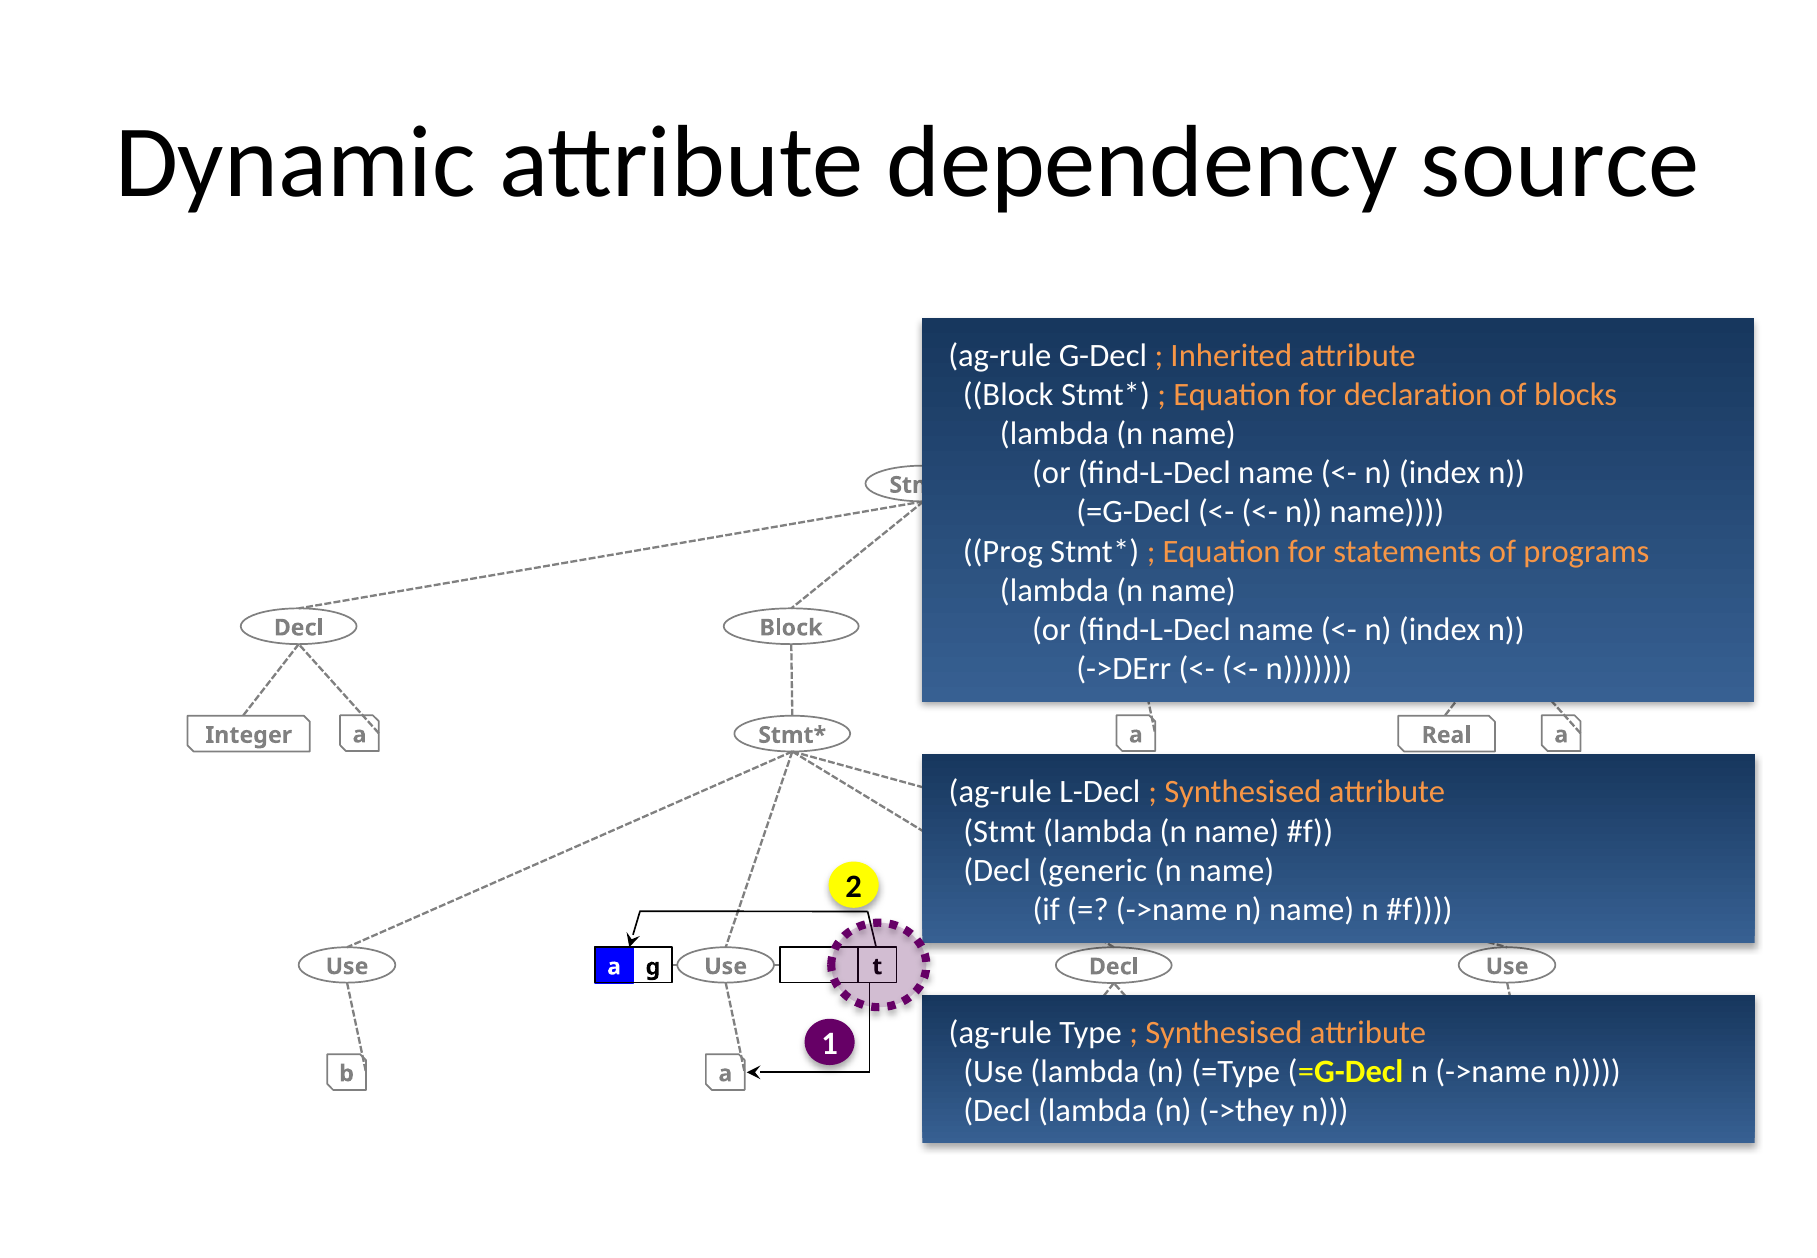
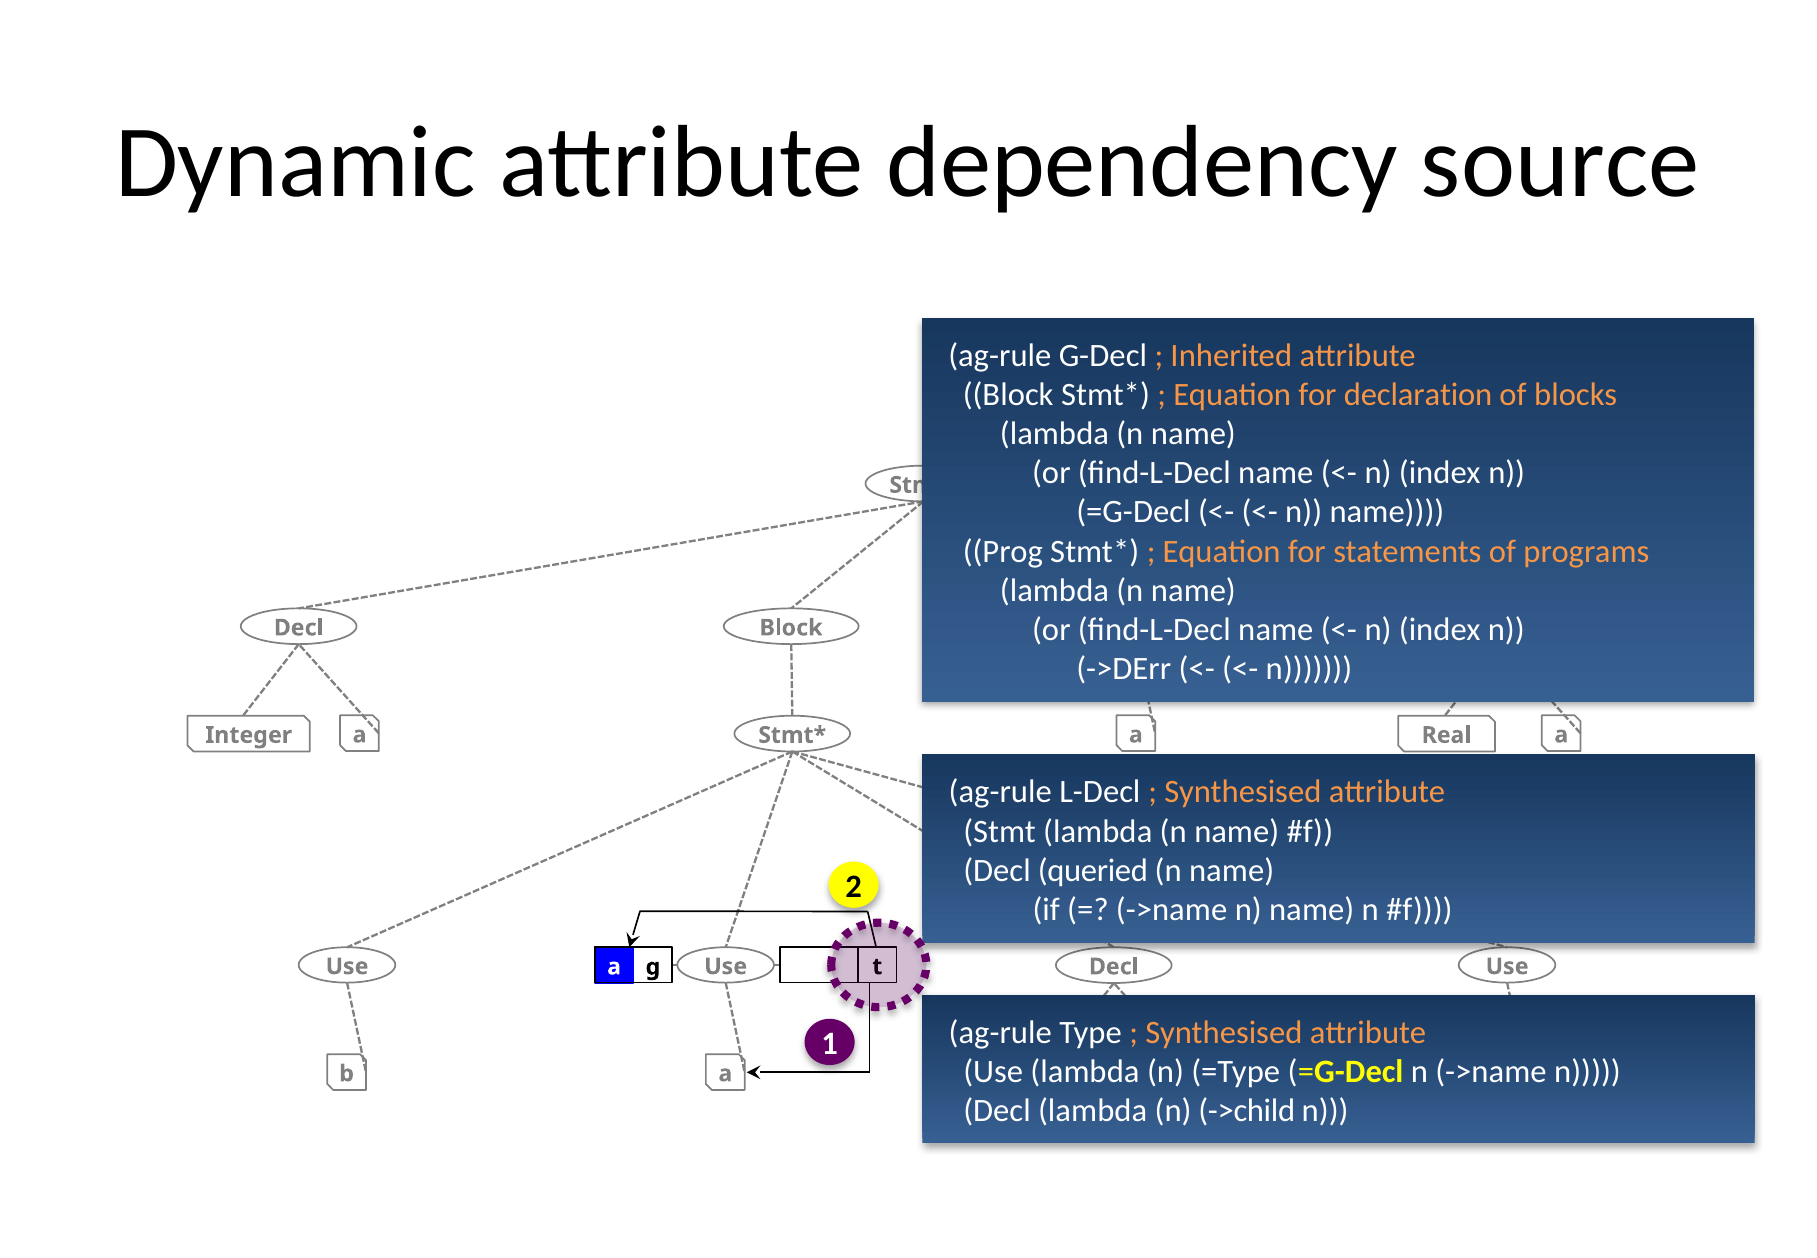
generic: generic -> queried (1093, 870)
->they: ->they -> ->child (1247, 1111)
